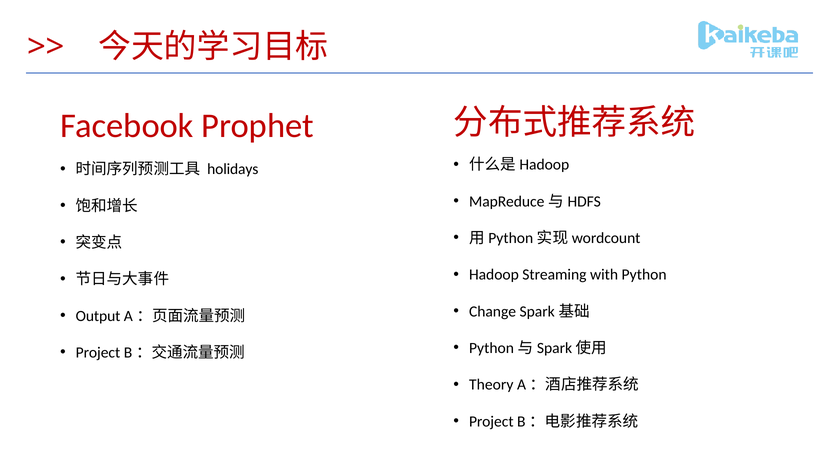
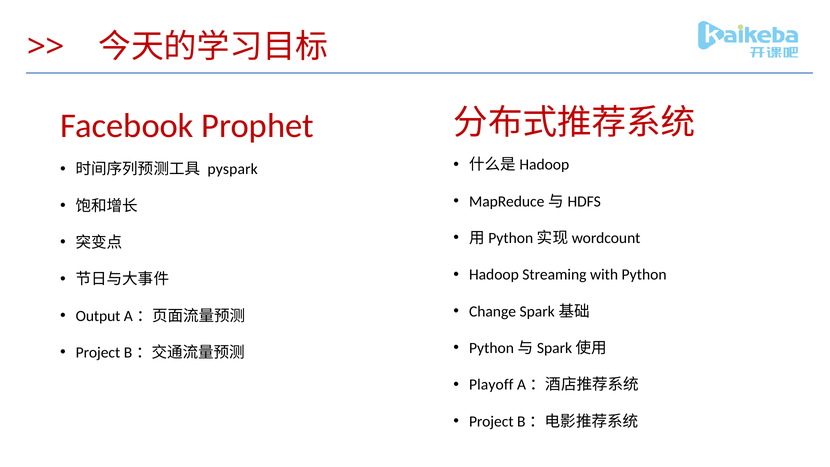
holidays: holidays -> pyspark (233, 169)
Theory: Theory -> Playoff (491, 385)
